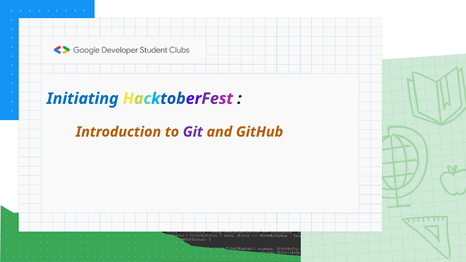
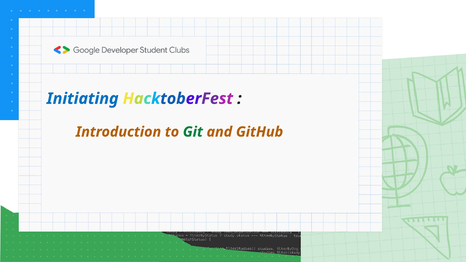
Git colour: purple -> green (193, 132)
